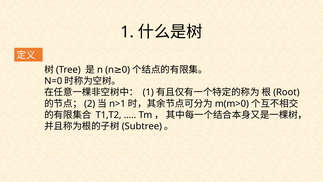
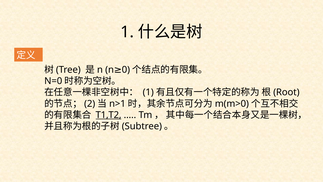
T1,T2 underline: none -> present (109, 115)
